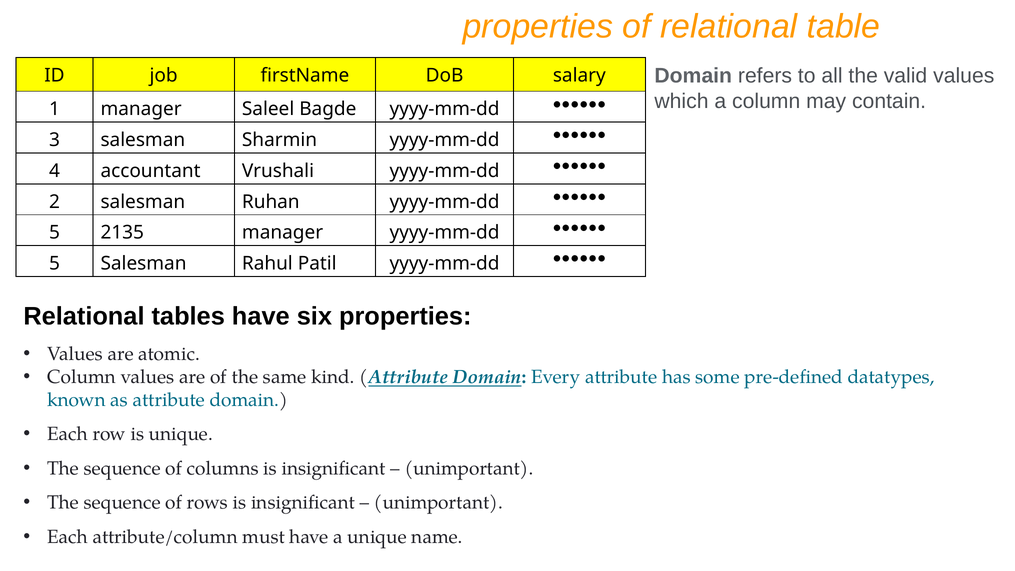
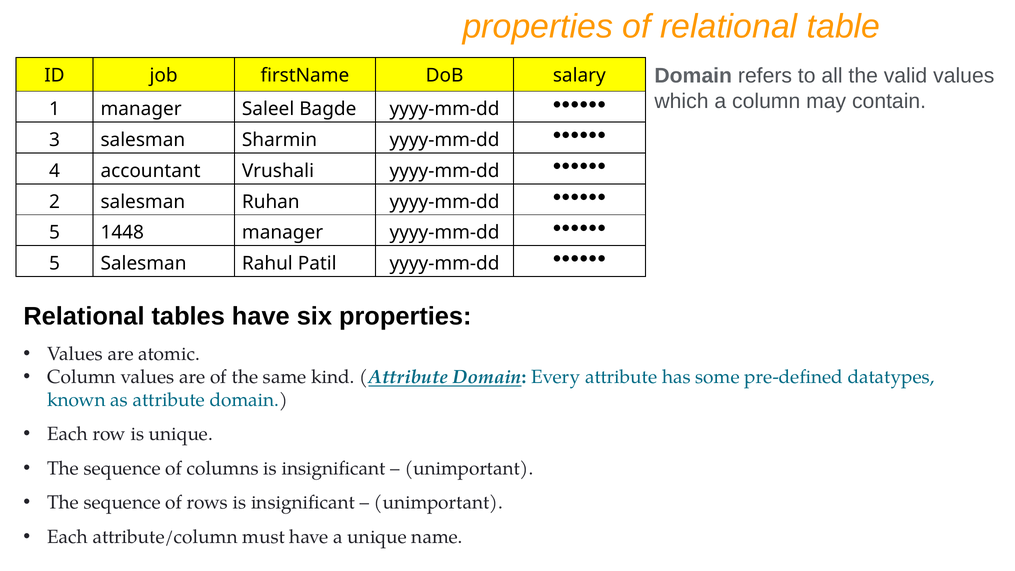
2135: 2135 -> 1448 (122, 233)
